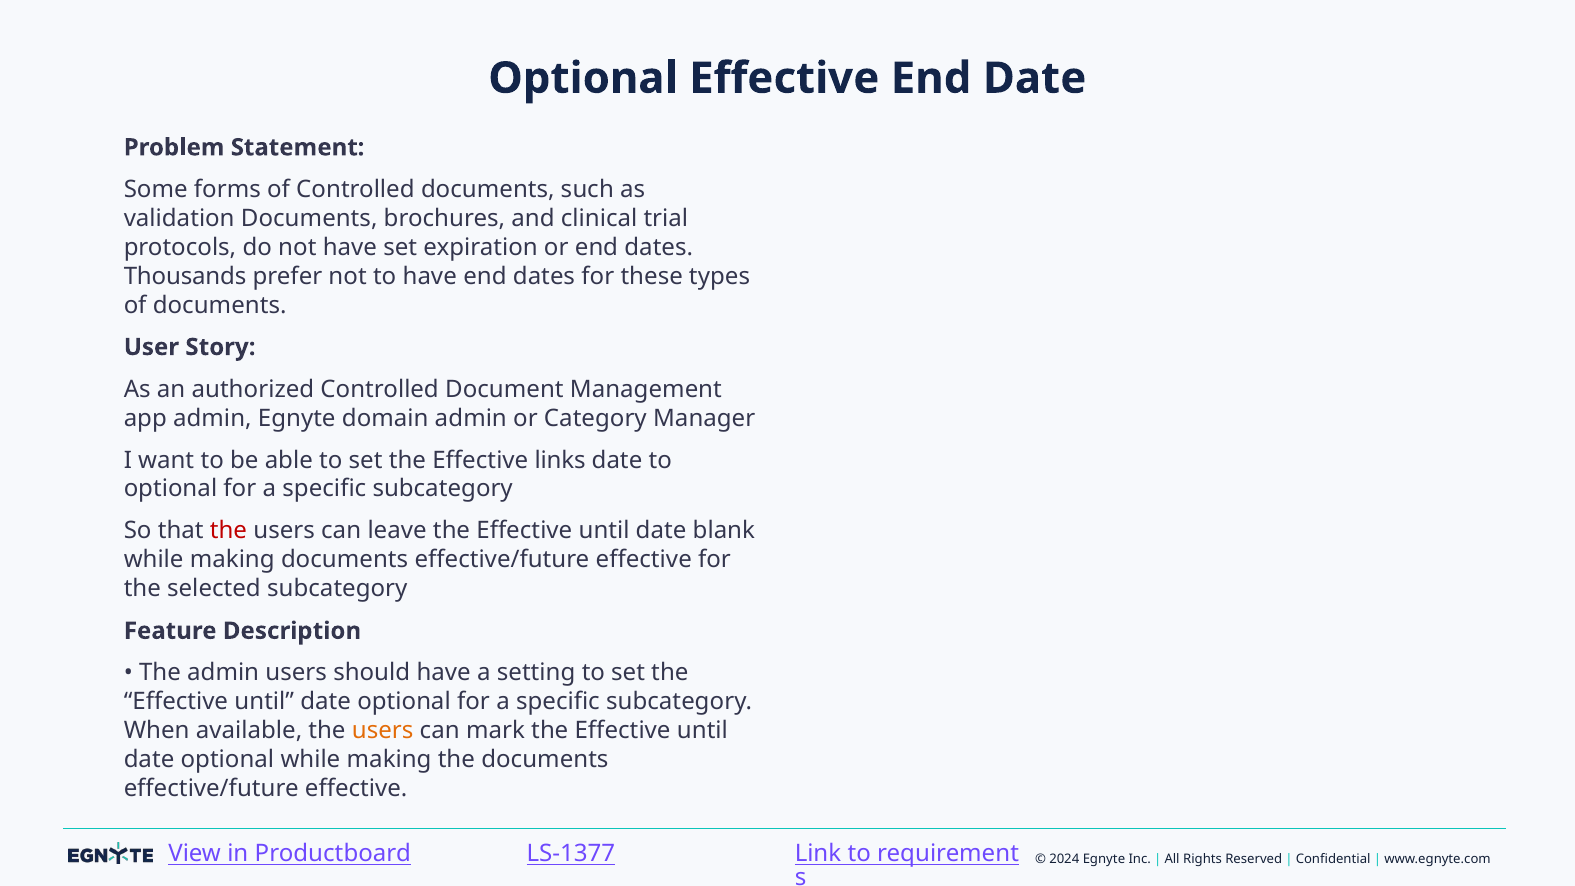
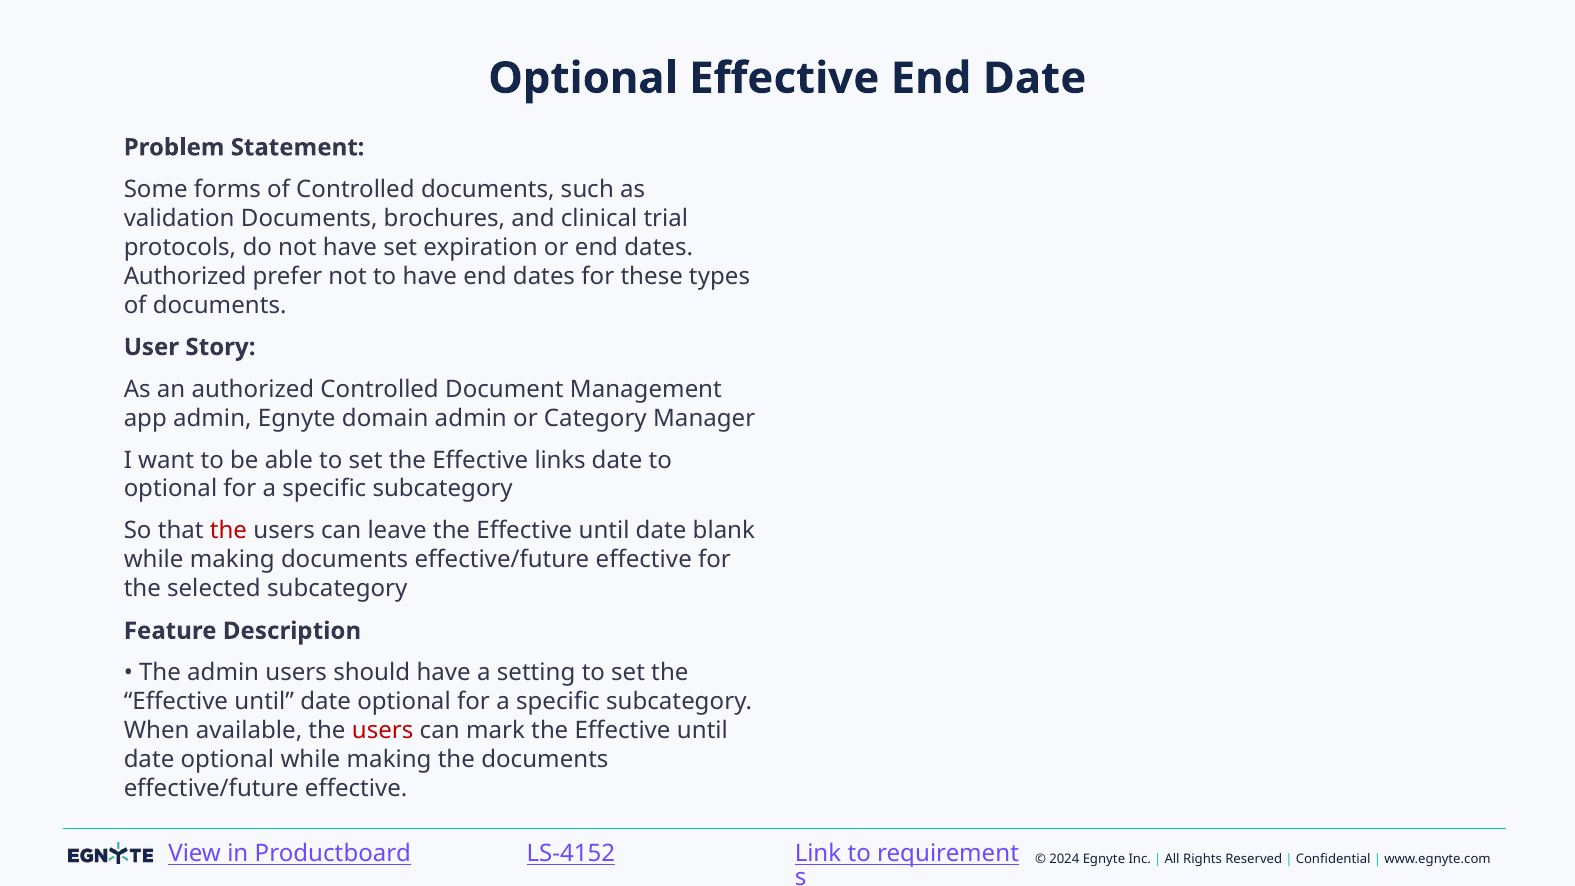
Thousands: Thousands -> Authorized (185, 276)
users colour: orange -> red (383, 731)
LS-1377: LS-1377 -> LS-4152 (571, 853)
